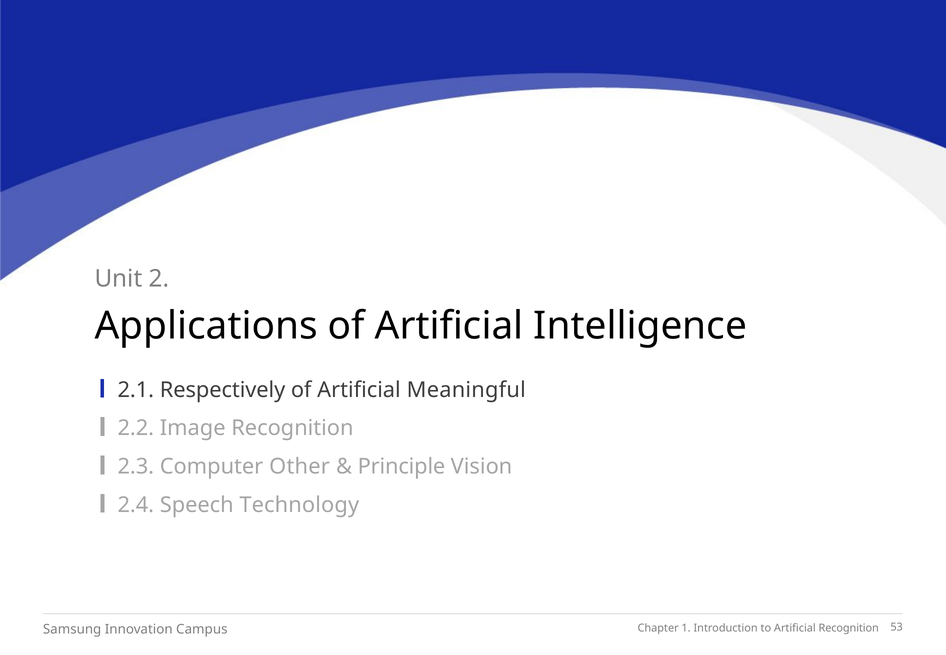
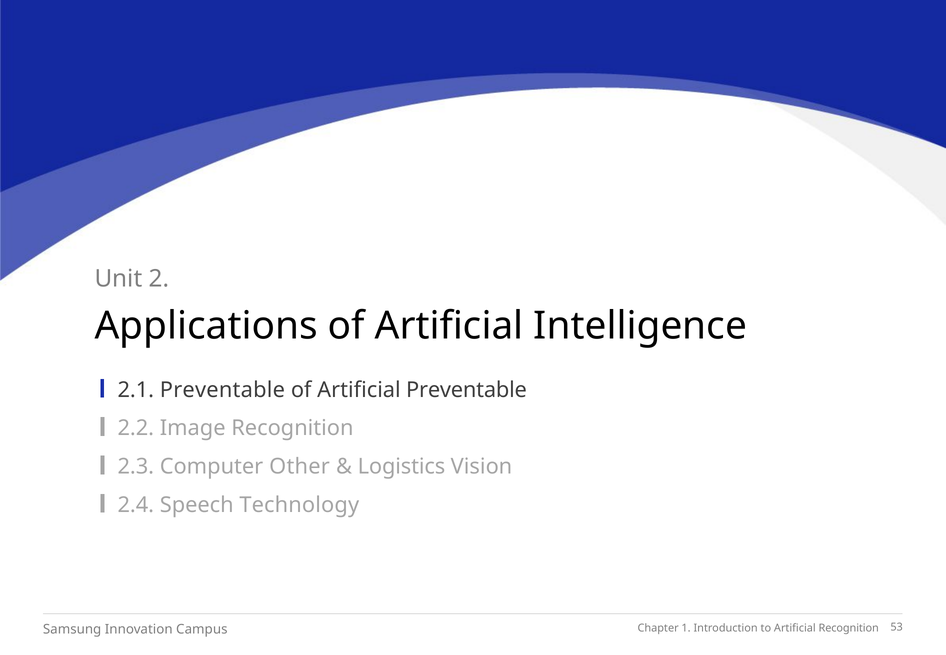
2.1 Respectively: Respectively -> Preventable (222, 390)
Artificial Meaningful: Meaningful -> Preventable (466, 390)
Principle: Principle -> Logistics (401, 467)
